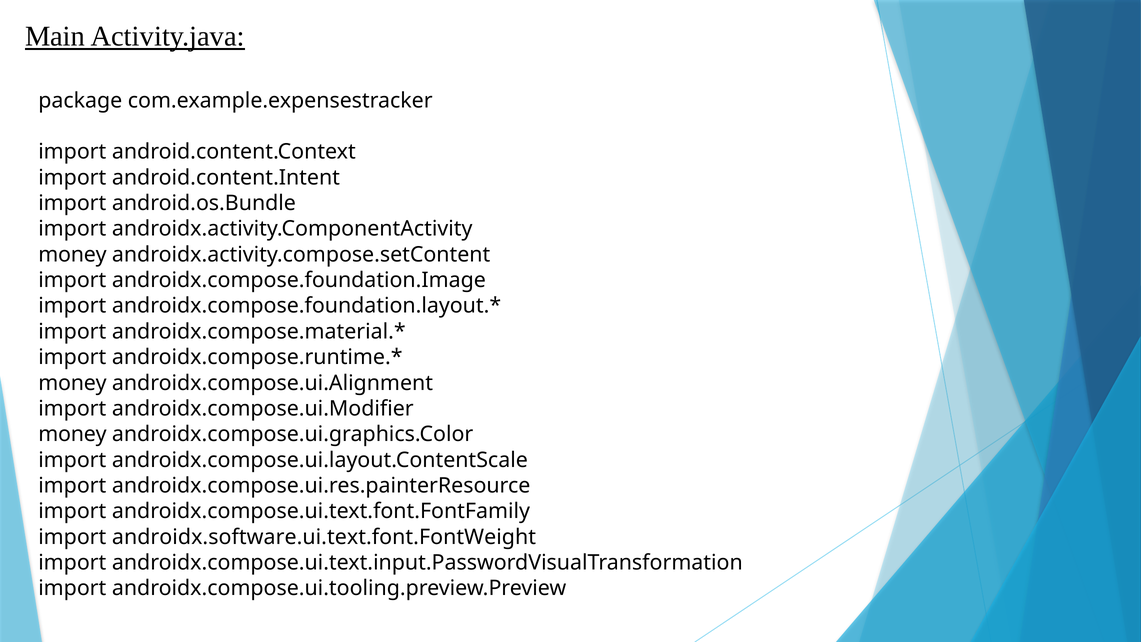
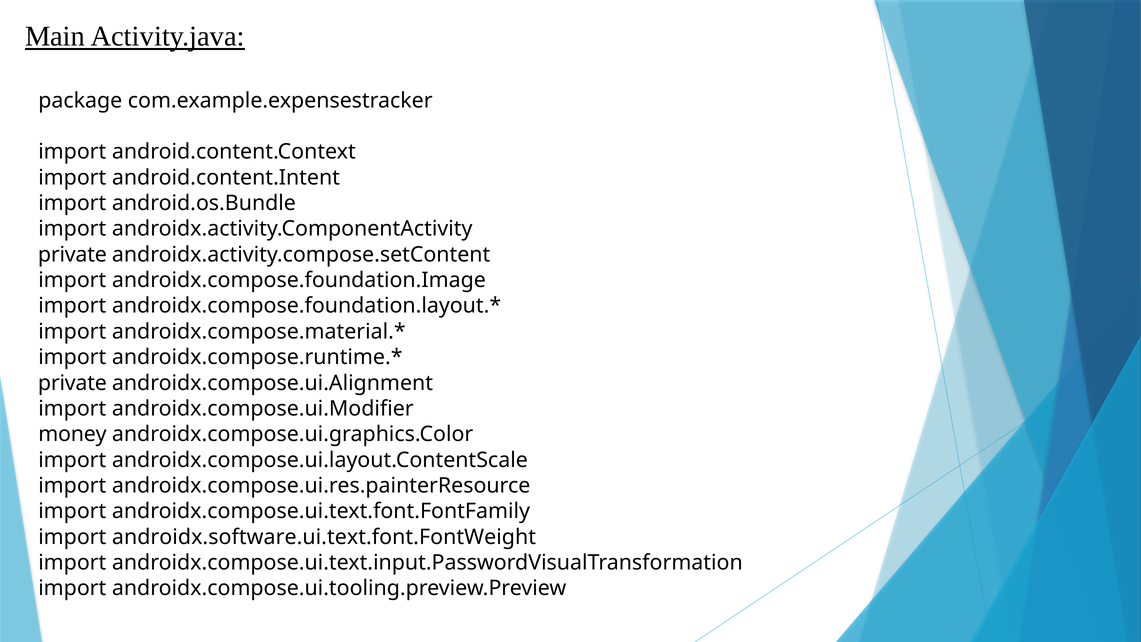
money: money -> private (72, 254)
money: money -> private (72, 383)
